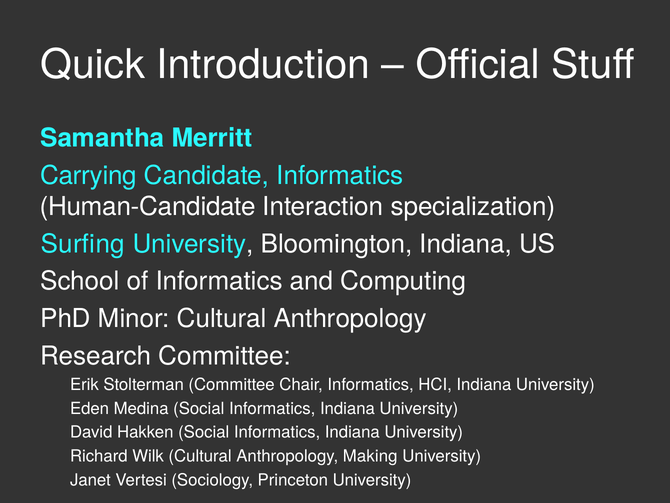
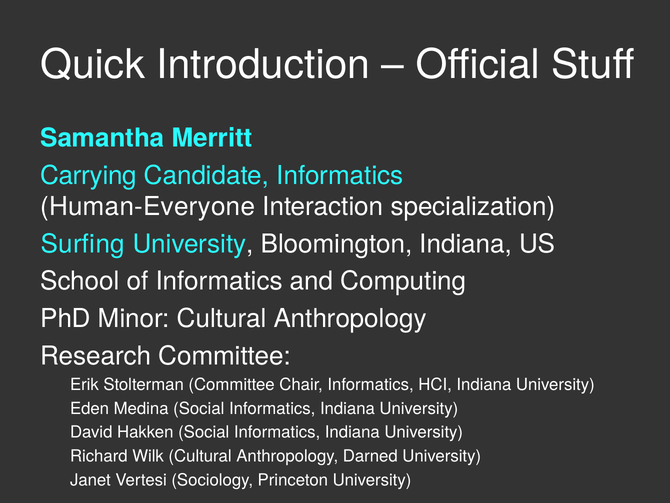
Human-Candidate: Human-Candidate -> Human-Everyone (148, 207)
Making: Making -> Darned (370, 456)
